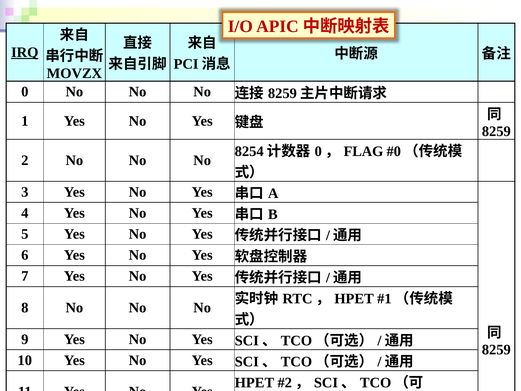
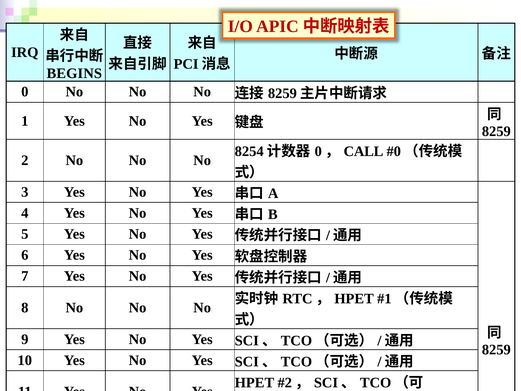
IRQ underline: present -> none (25, 52)
MOVZX: MOVZX -> BEGINS (74, 73)
FLAG: FLAG -> CALL (363, 151)
